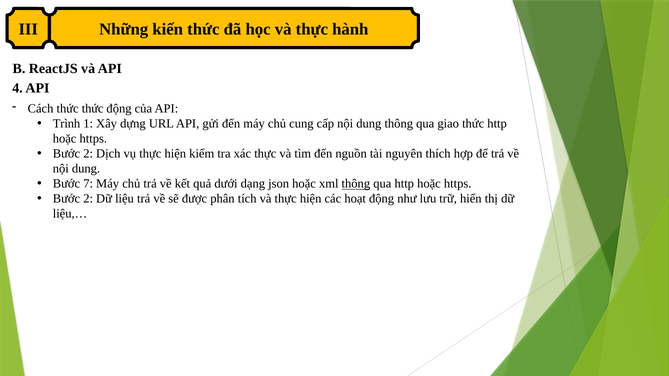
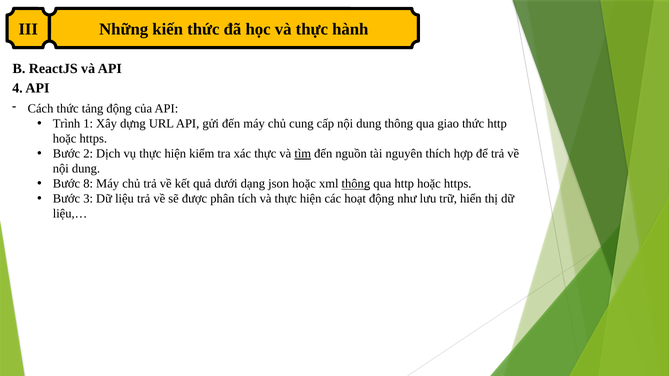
thức thức: thức -> tảng (93, 109)
tìm underline: none -> present (303, 154)
7: 7 -> 8 (88, 184)
2: 2 -> 3 (88, 199)
